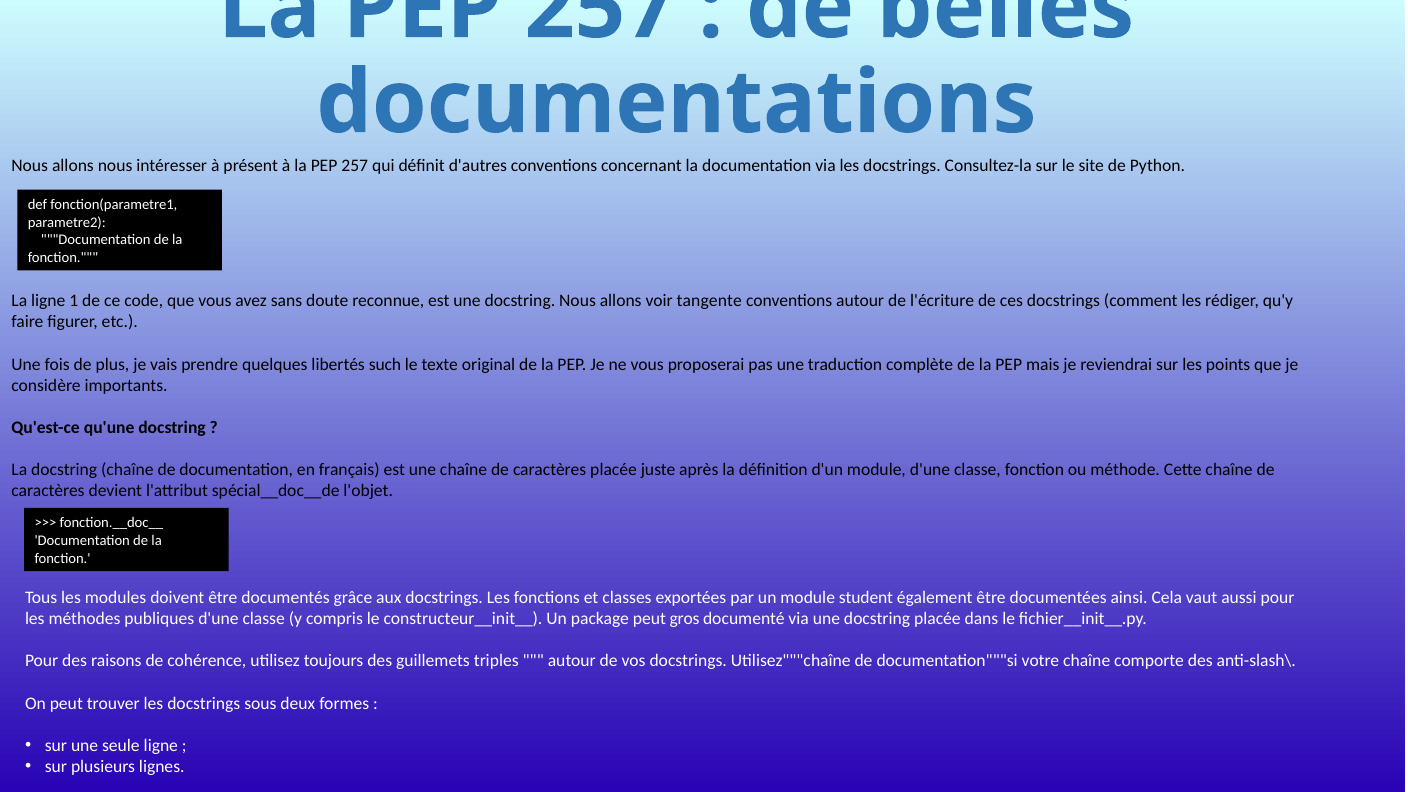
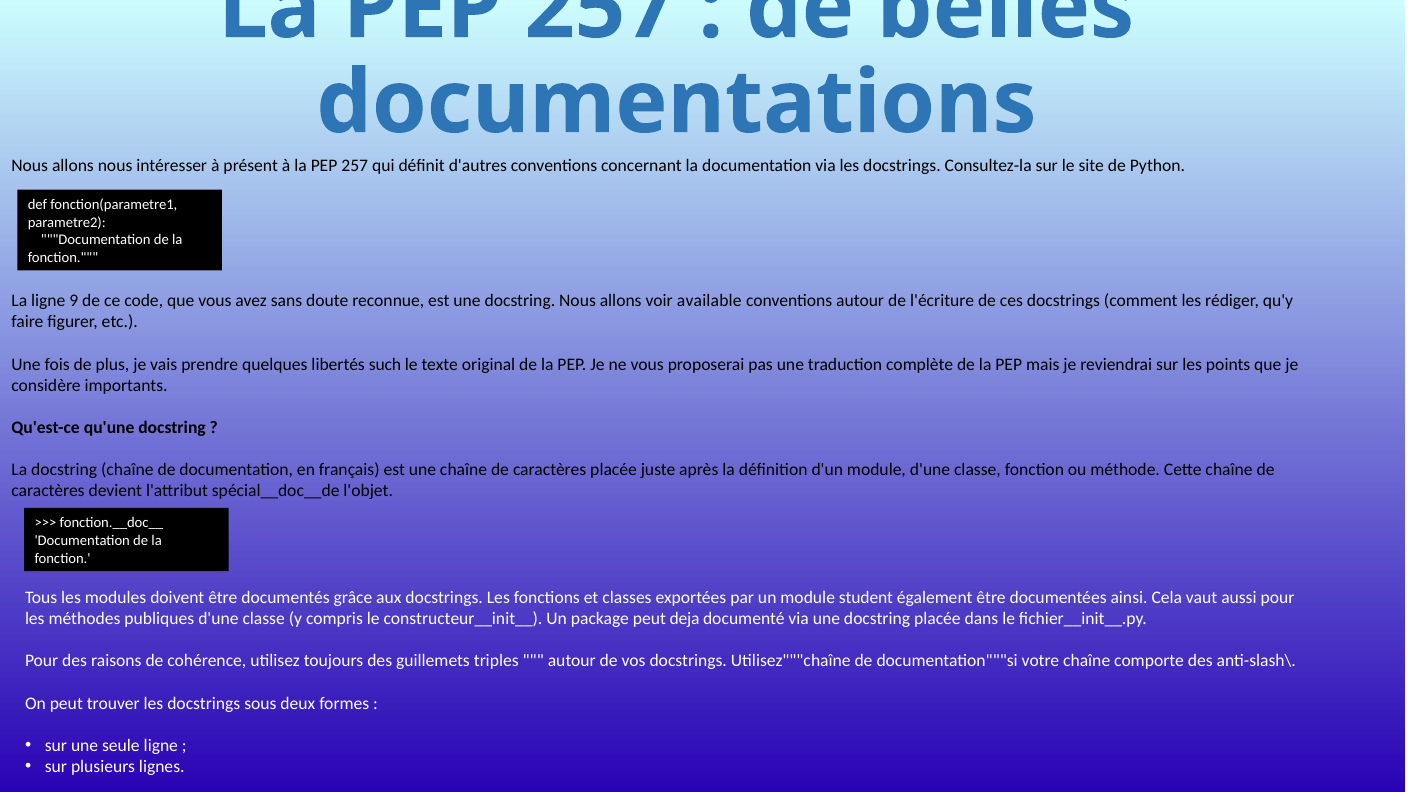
1: 1 -> 9 (74, 301)
tangente: tangente -> available (709, 301)
gros: gros -> deja (685, 619)
